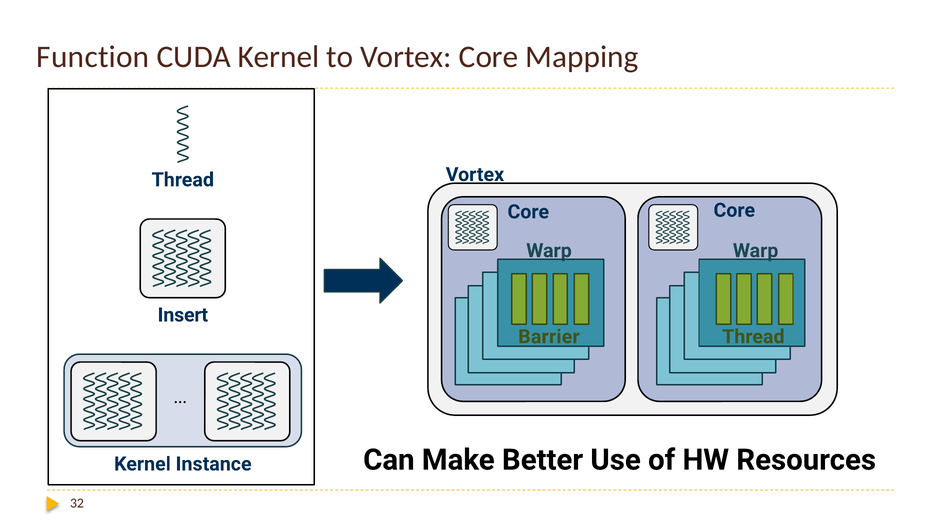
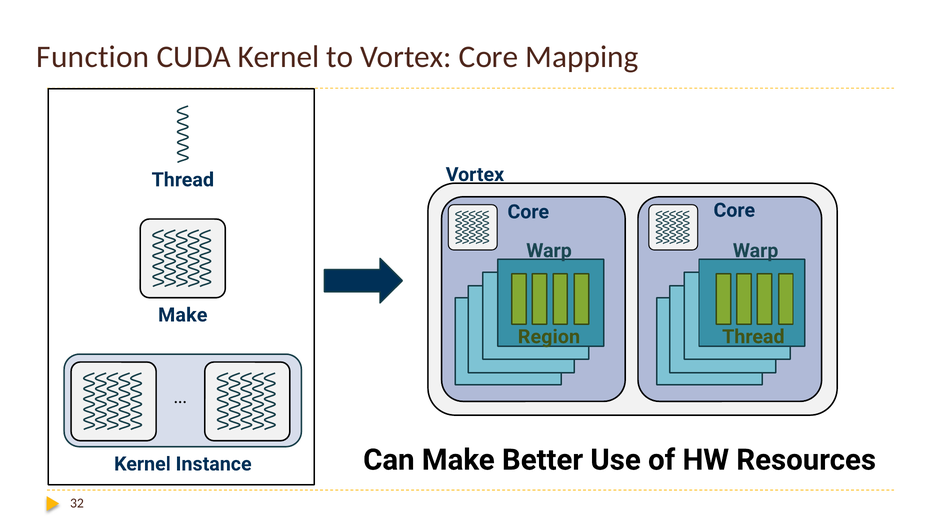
Insert: Insert -> Make (183, 315)
Barrier: Barrier -> Region (549, 337)
